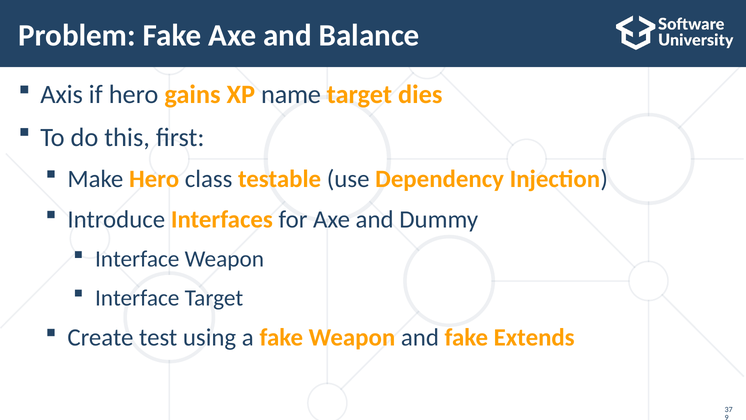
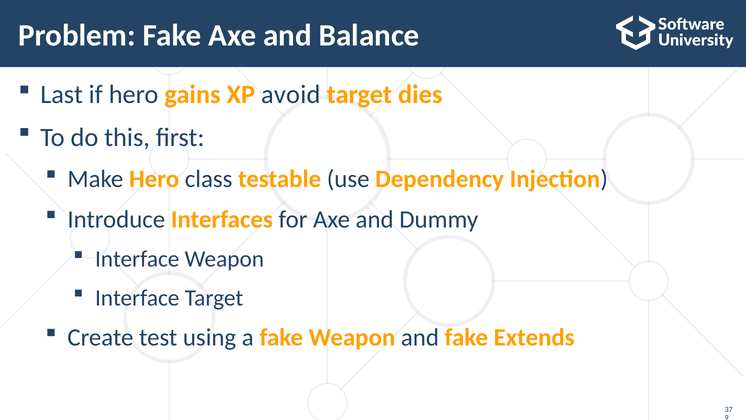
Axis: Axis -> Last (62, 95)
name: name -> avoid (291, 95)
